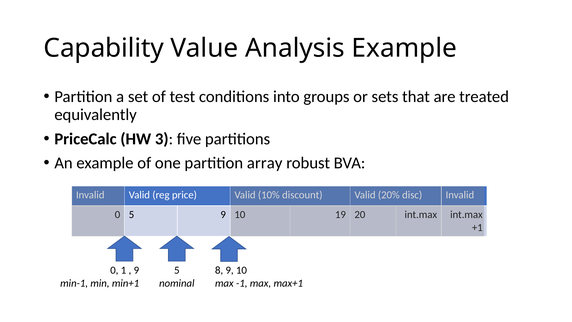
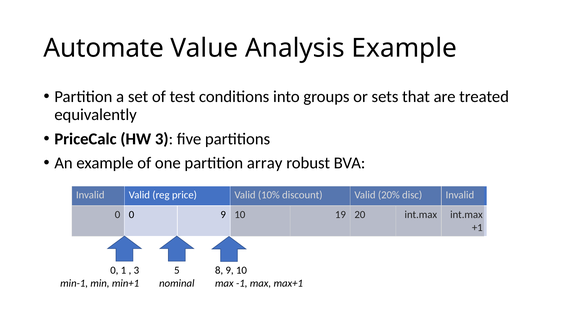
Capability: Capability -> Automate (104, 48)
5: 5 -> 0 (132, 214)
9: 9 -> 3 (136, 270)
